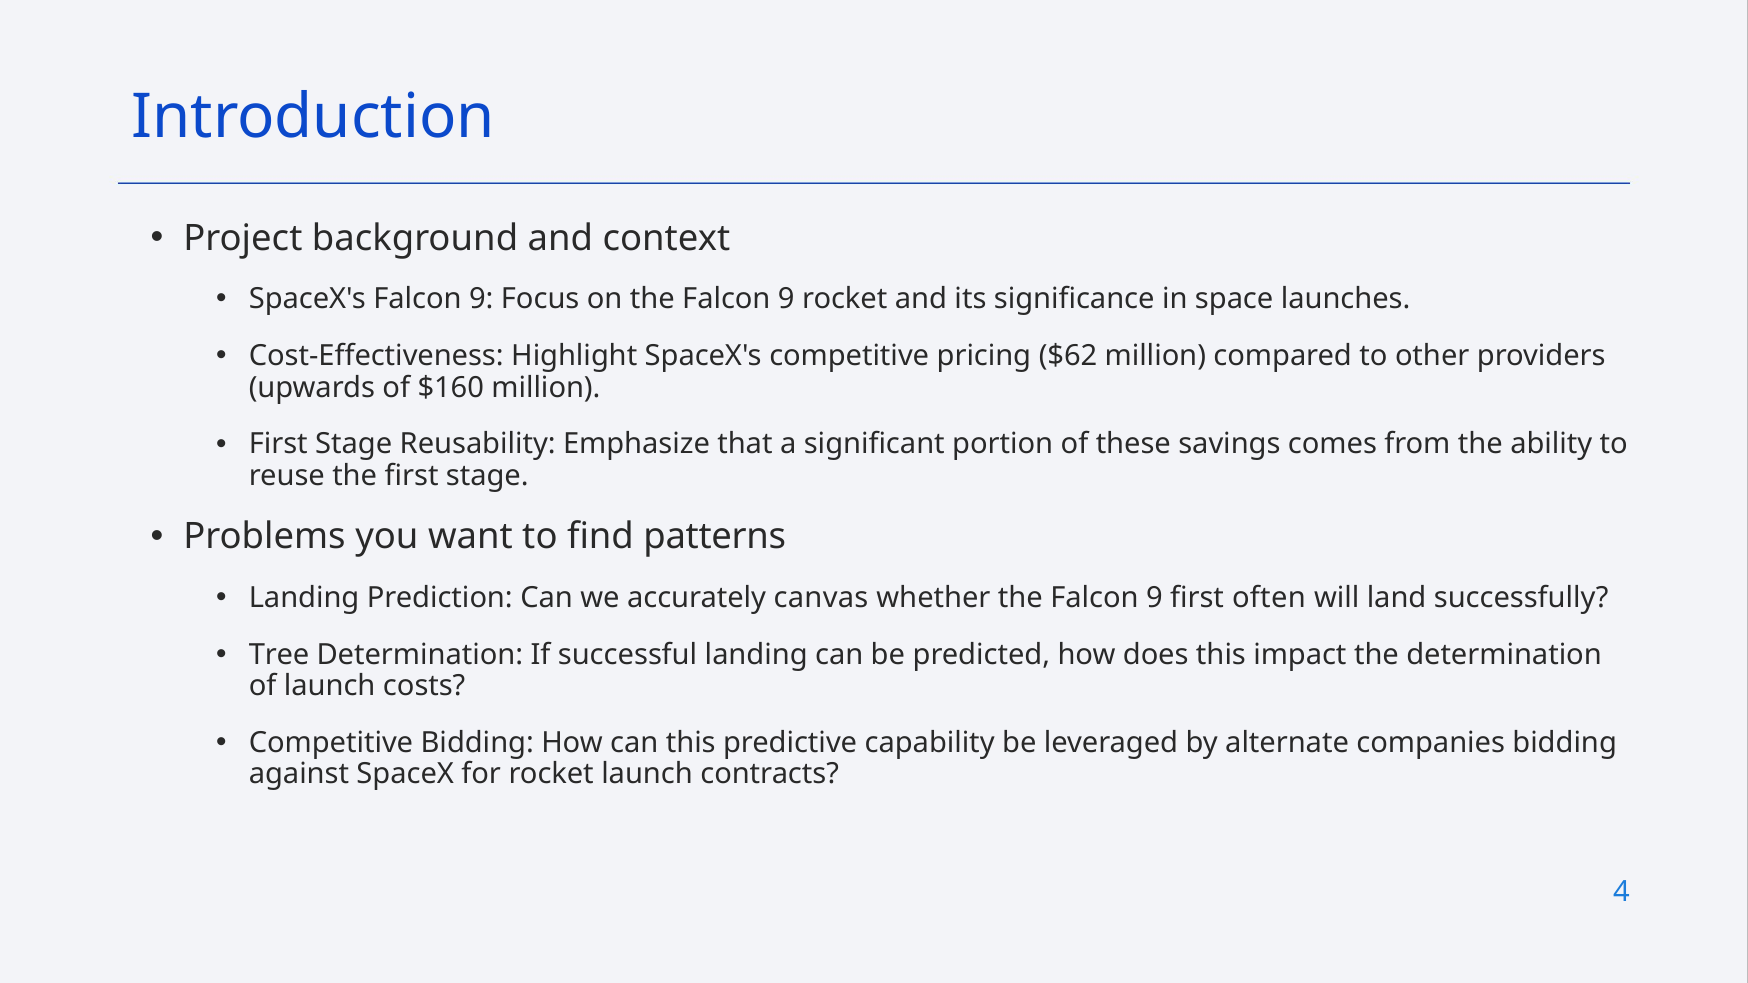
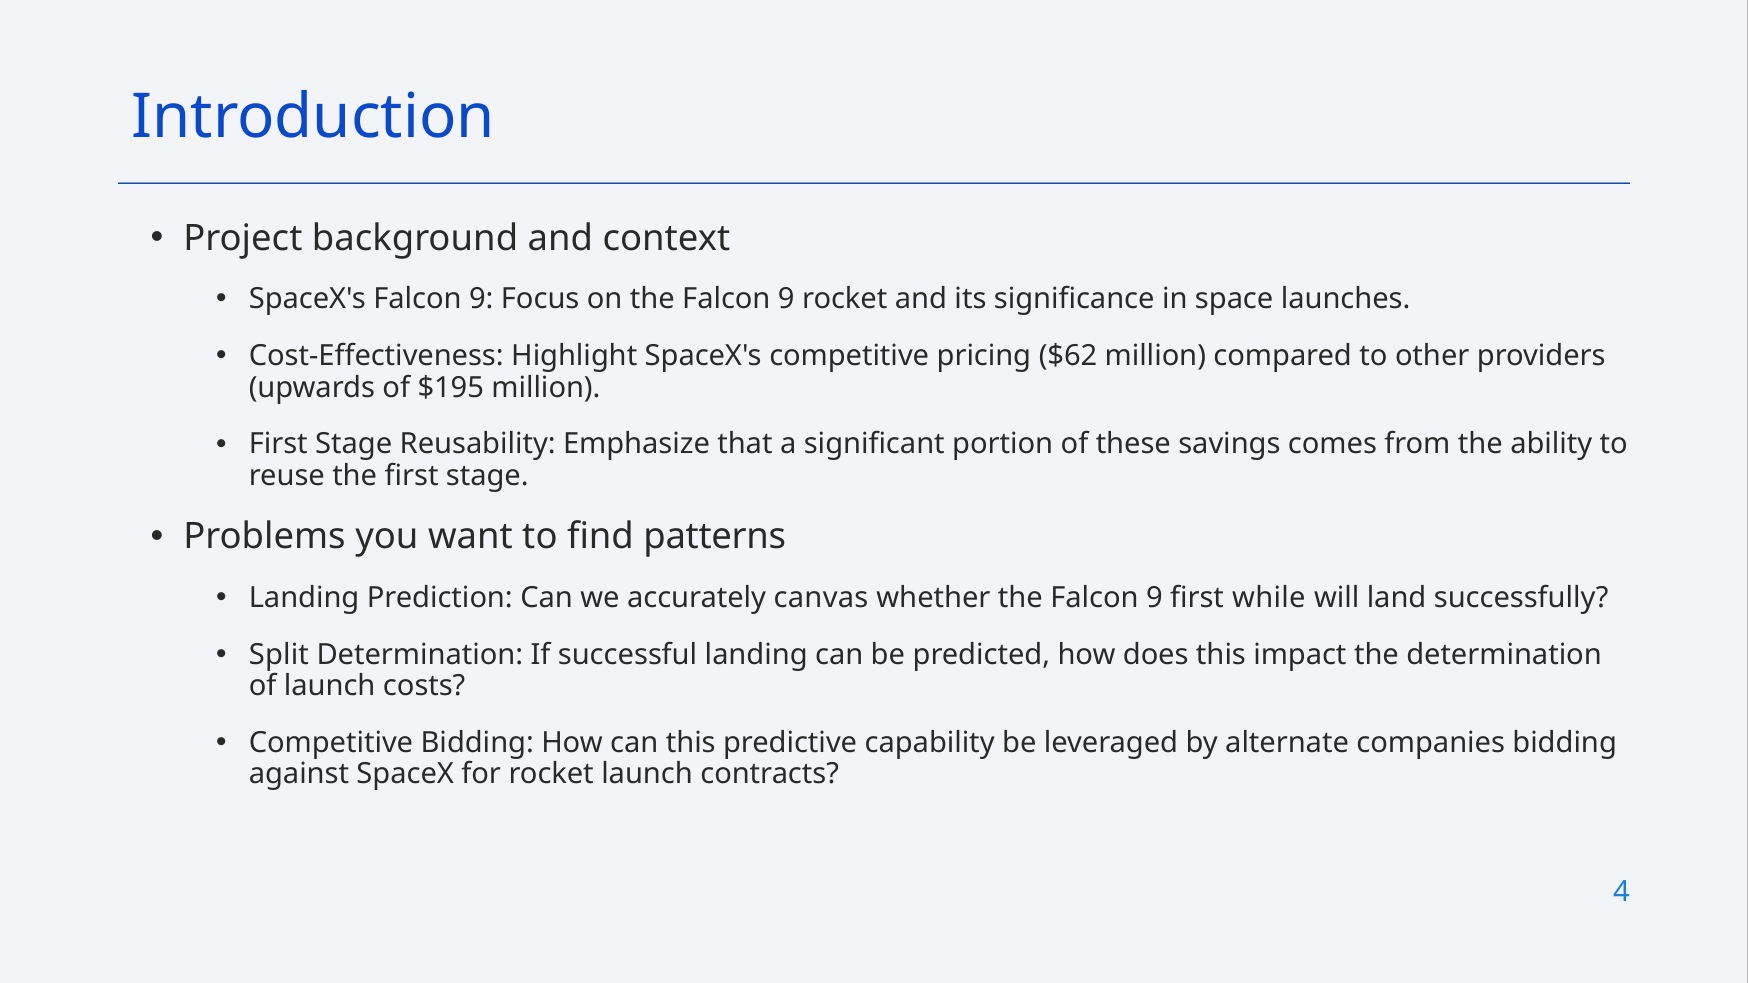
$160: $160 -> $195 (451, 388)
often: often -> while (1269, 598)
Tree: Tree -> Split (279, 655)
